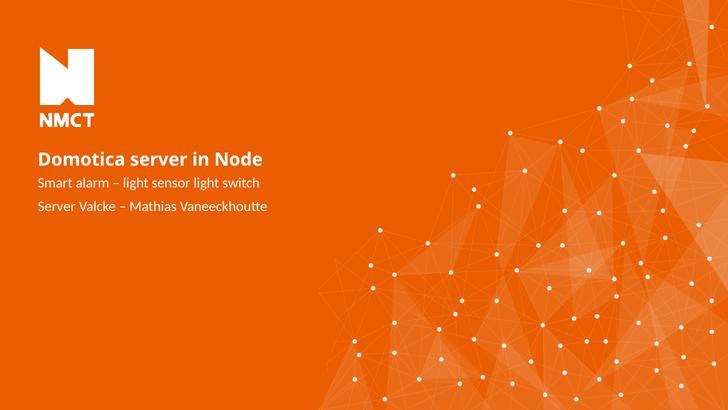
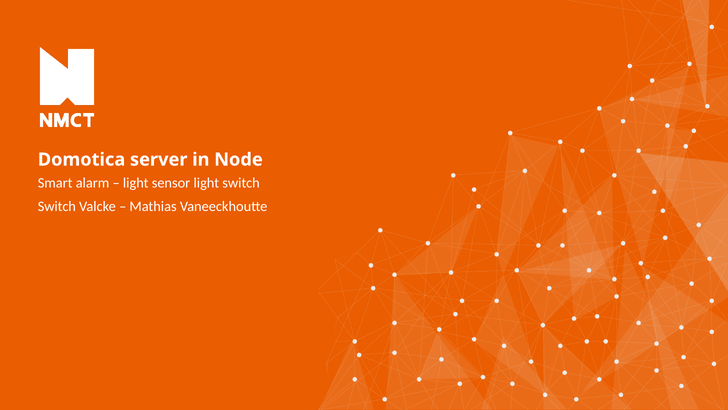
Server: Server -> Switch (57, 206)
